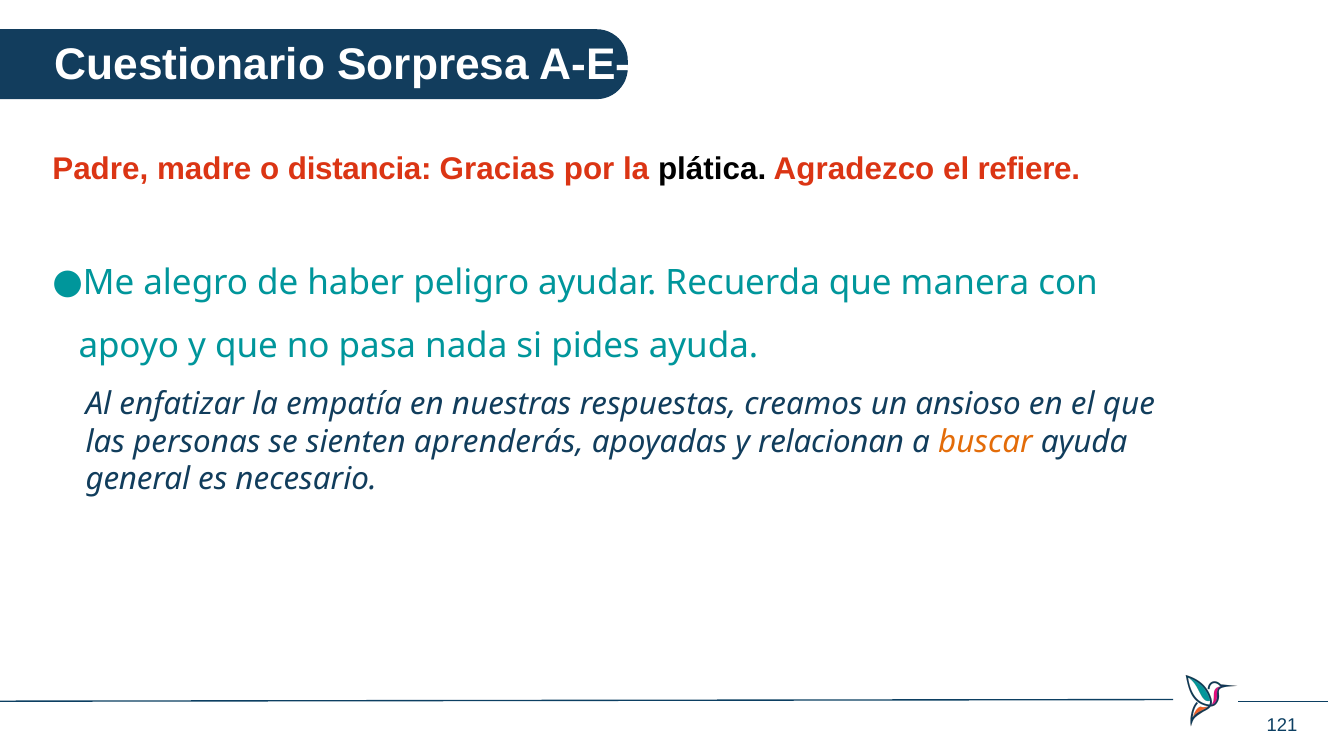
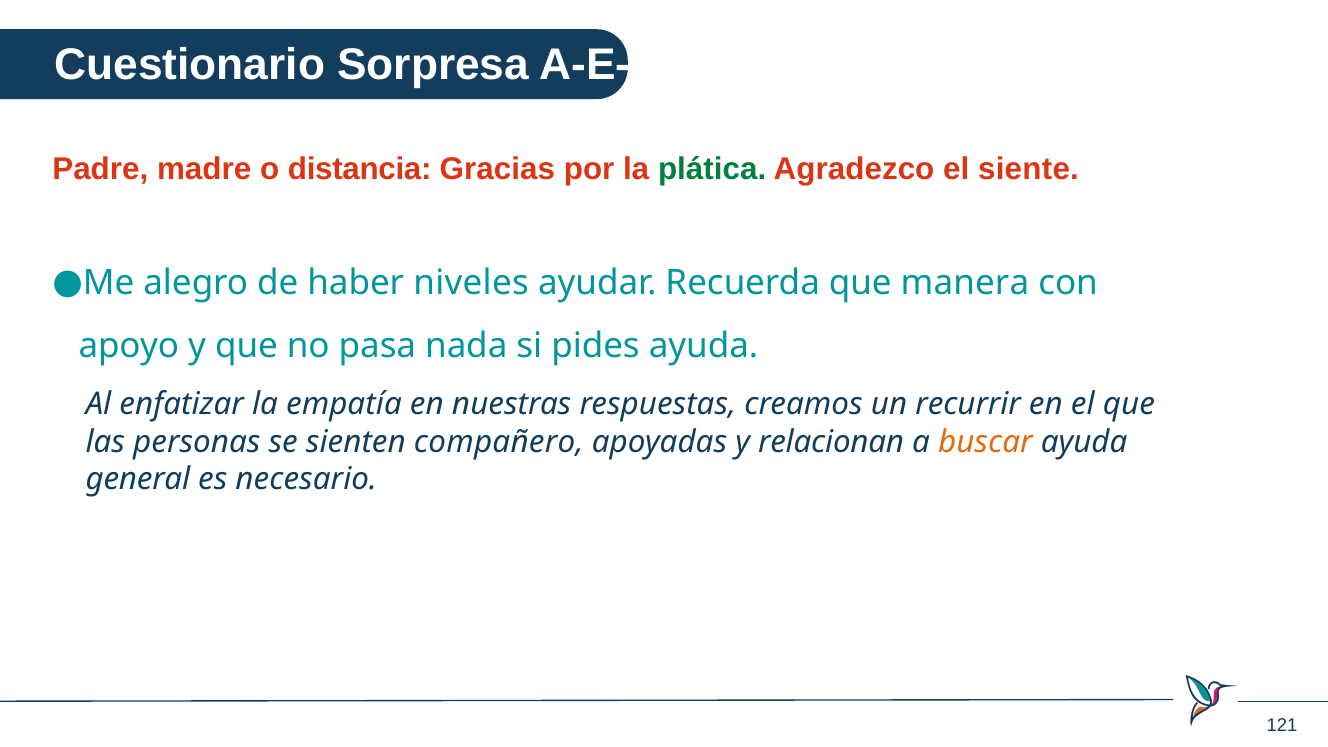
plática colour: black -> green (712, 169)
refiere: refiere -> siente (1028, 169)
peligro: peligro -> niveles (471, 283)
ansioso: ansioso -> recurrir (968, 404)
aprenderás: aprenderás -> compañero (499, 442)
